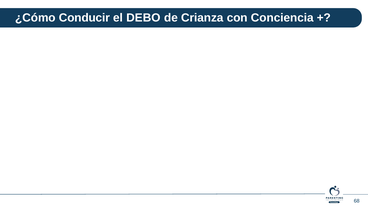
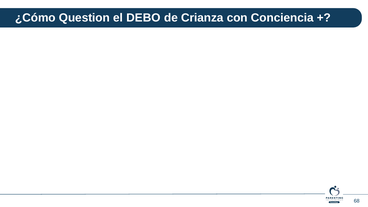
Conducir: Conducir -> Question (84, 18)
